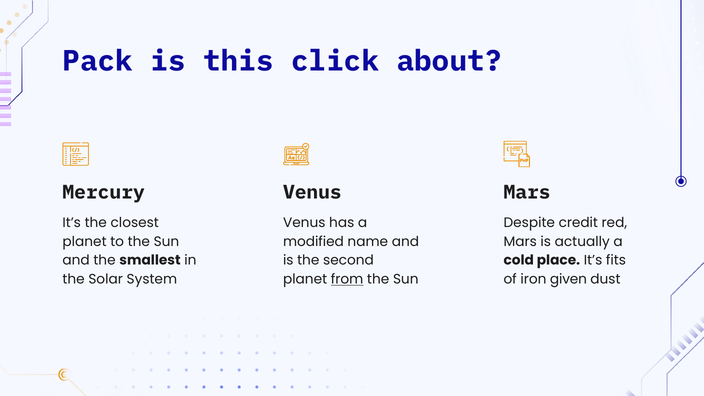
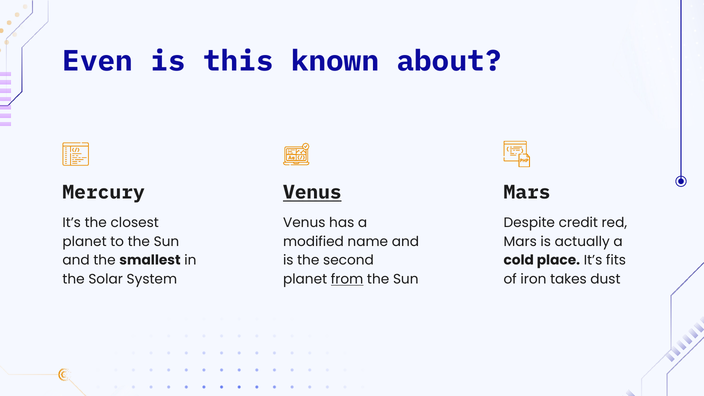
Pack: Pack -> Even (98, 61)
click: click -> known (335, 61)
Venus underline: none -> present (312, 192)
given: given -> takes (568, 279)
